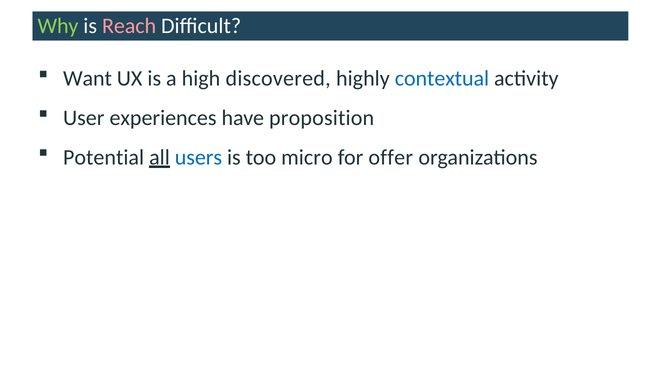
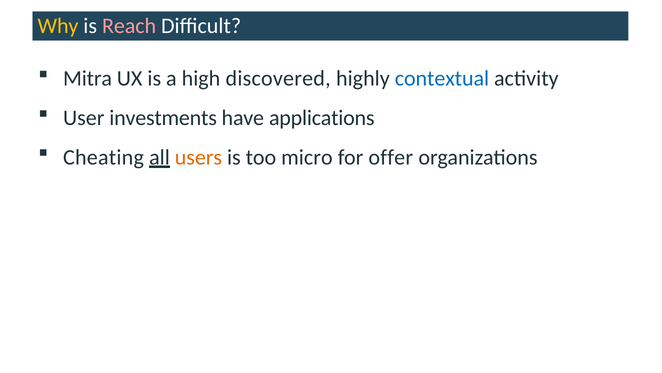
Why colour: light green -> yellow (58, 26)
Want: Want -> Mitra (88, 78)
experiences: experiences -> investments (163, 118)
proposition: proposition -> applications (322, 118)
Potential: Potential -> Cheating (103, 157)
users colour: blue -> orange (198, 157)
